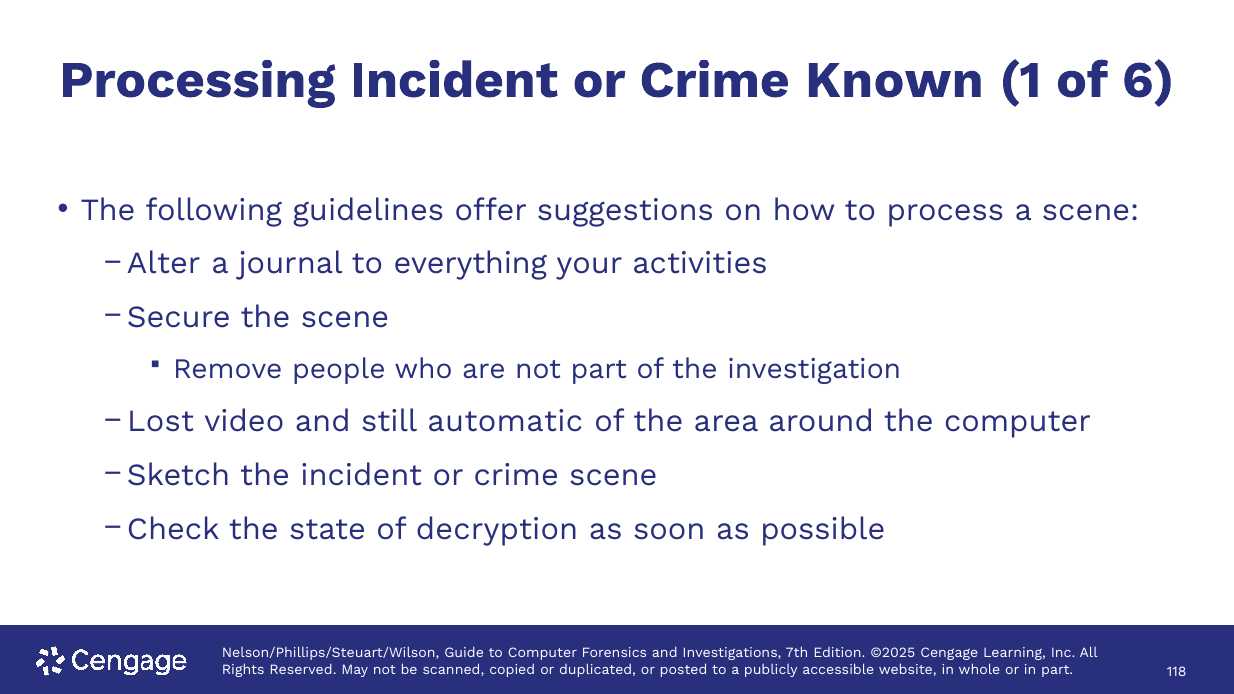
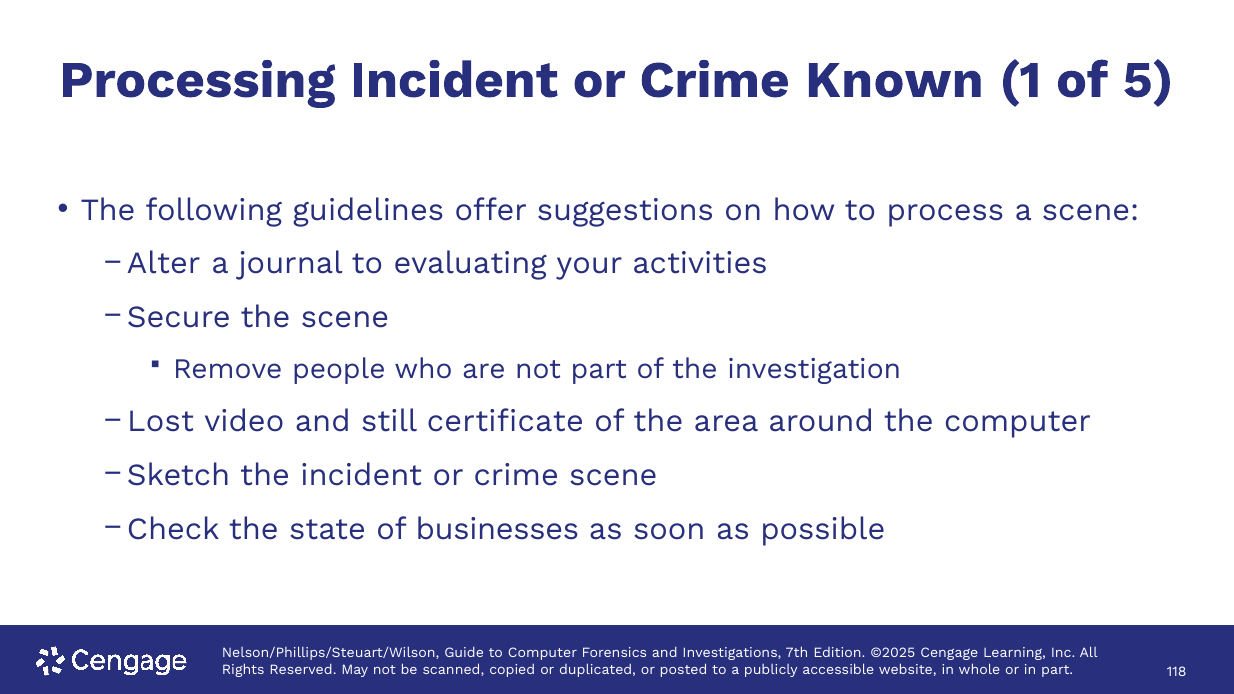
6: 6 -> 5 (1148, 80)
everything: everything -> evaluating (470, 264)
automatic: automatic -> certificate (505, 422)
decryption: decryption -> businesses (497, 529)
